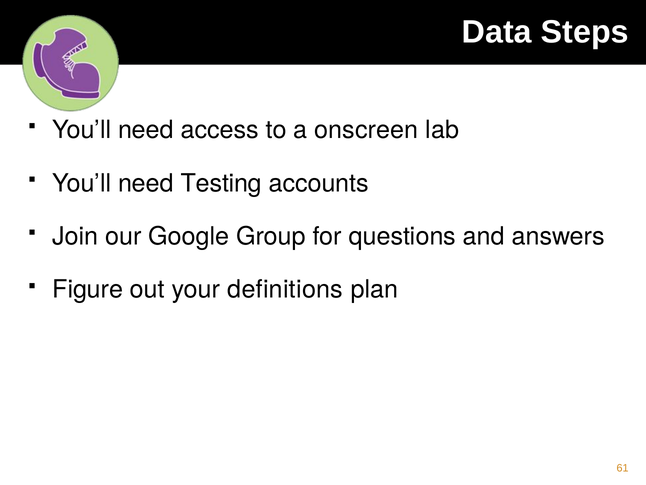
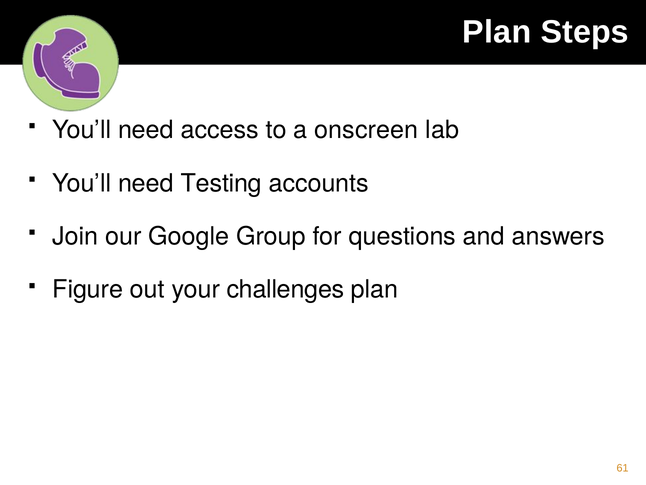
Data: Data -> Plan (497, 32)
definitions: definitions -> challenges (285, 289)
